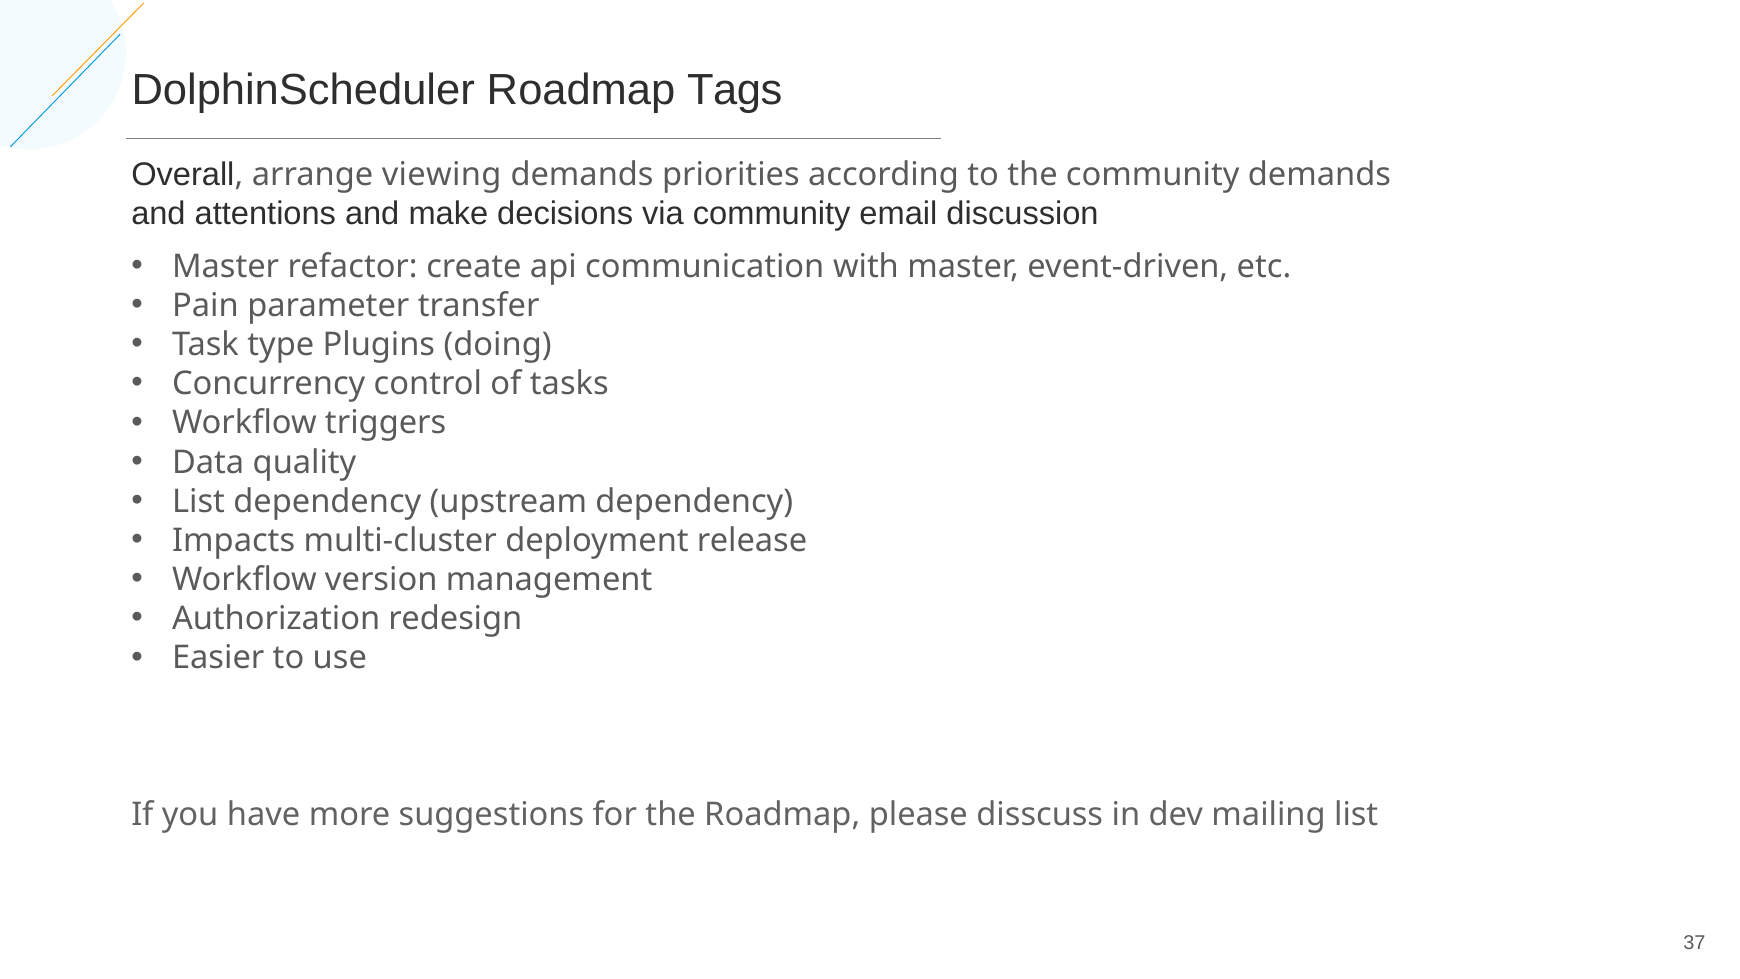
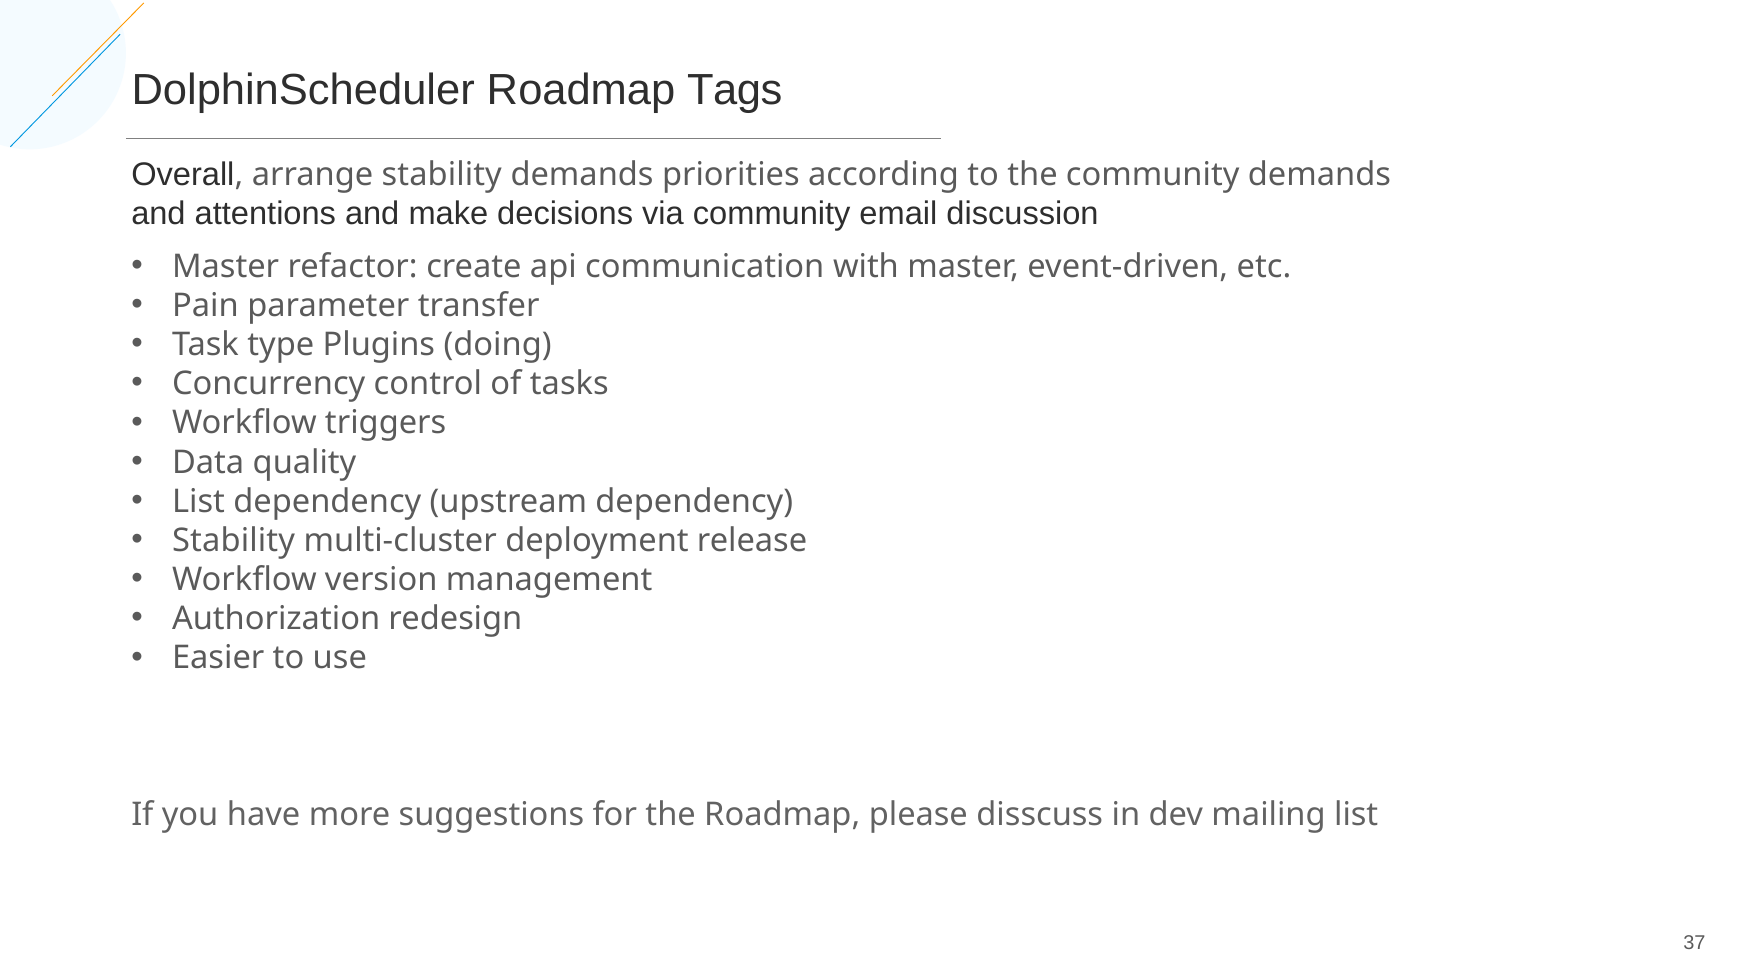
arrange viewing: viewing -> stability (442, 174)
Impacts: Impacts -> Stability (234, 540)
